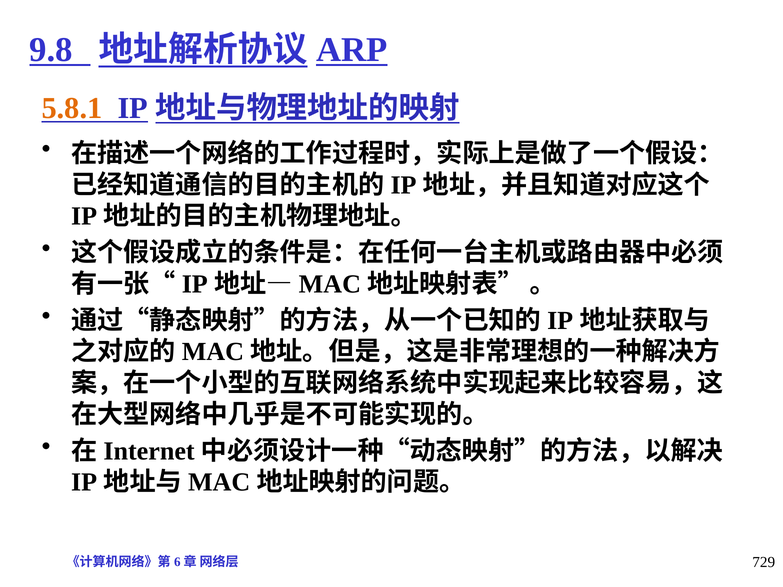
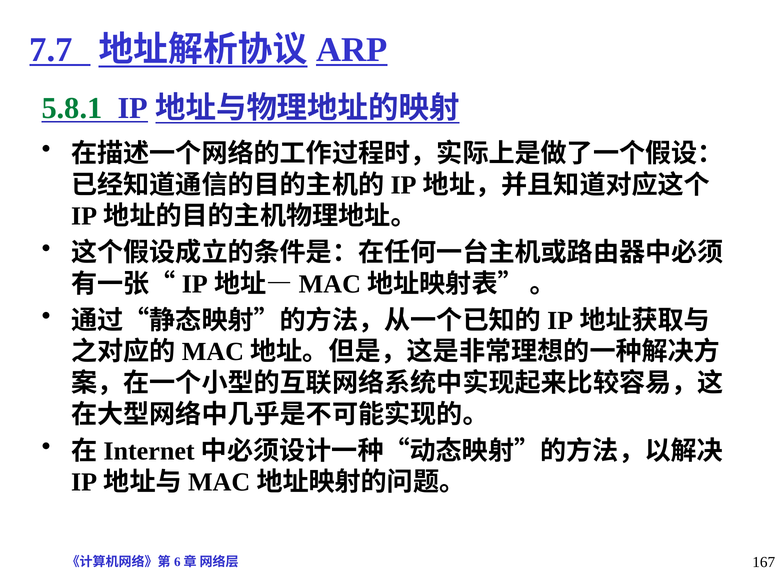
9.8: 9.8 -> 7.7 (51, 50)
5.8.1 colour: orange -> green (72, 108)
729: 729 -> 167 (764, 562)
